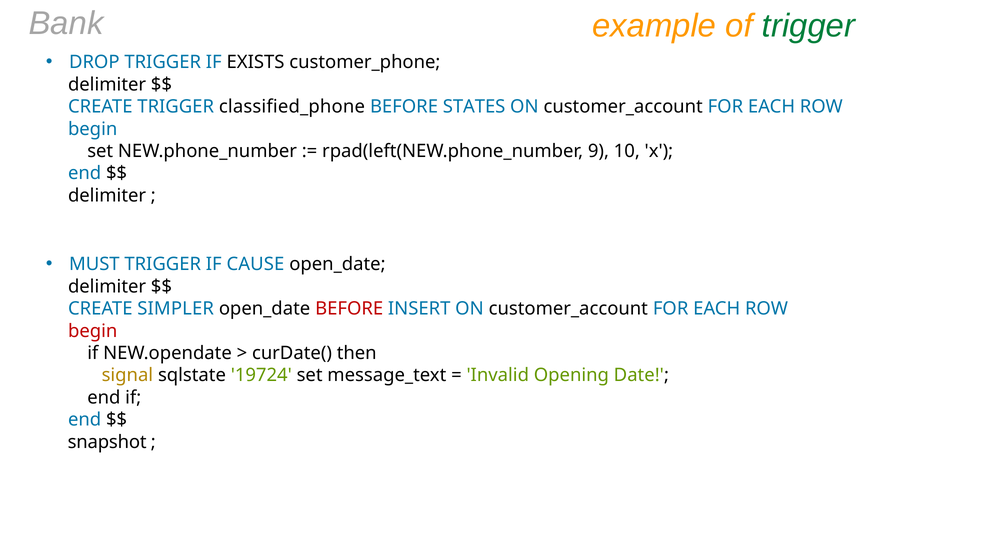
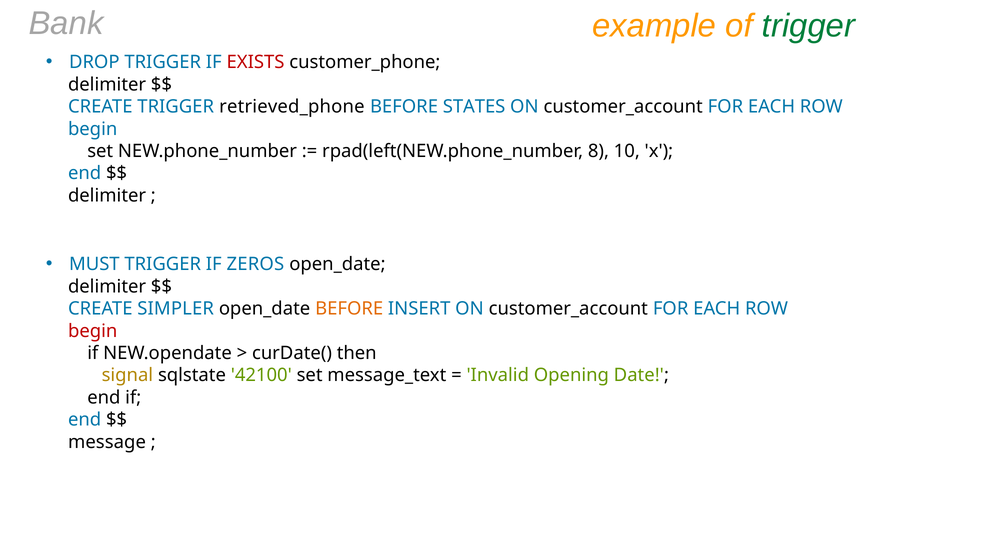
EXISTS colour: black -> red (255, 62)
classified_phone: classified_phone -> retrieved_phone (292, 107)
9: 9 -> 8 (598, 151)
CAUSE: CAUSE -> ZEROS (255, 264)
BEFORE colour: red -> orange (349, 309)
19724: 19724 -> 42100 (261, 375)
snapshot: snapshot -> message (107, 442)
